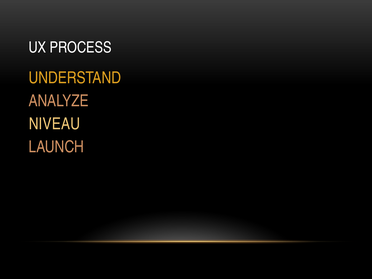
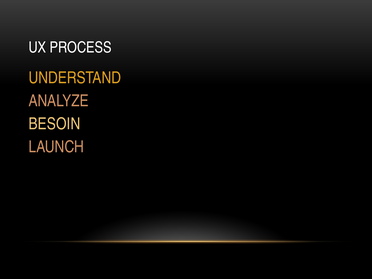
NIVEAU: NIVEAU -> BESOIN (54, 124)
